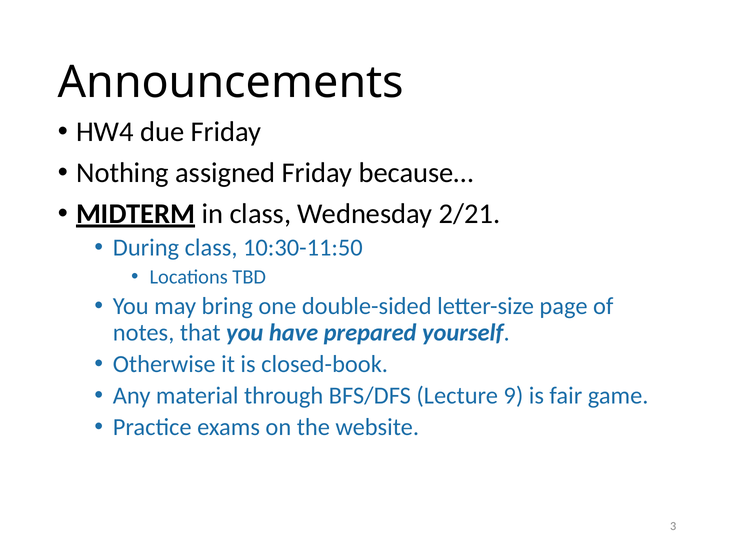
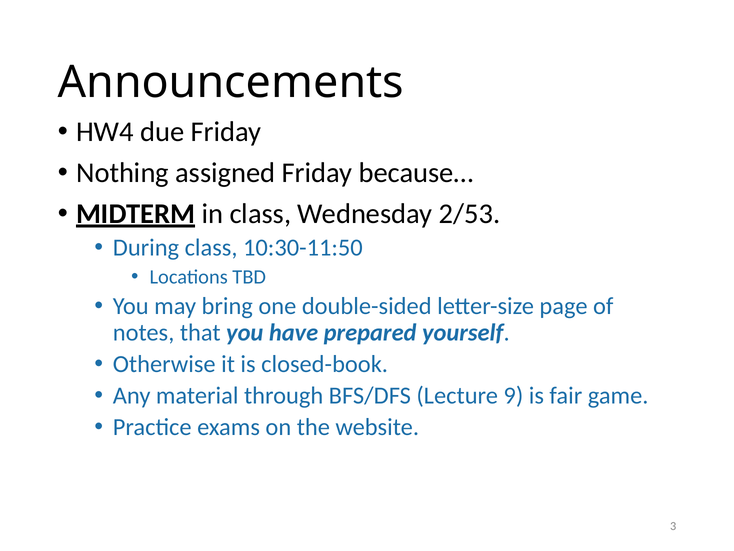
2/21: 2/21 -> 2/53 (469, 214)
